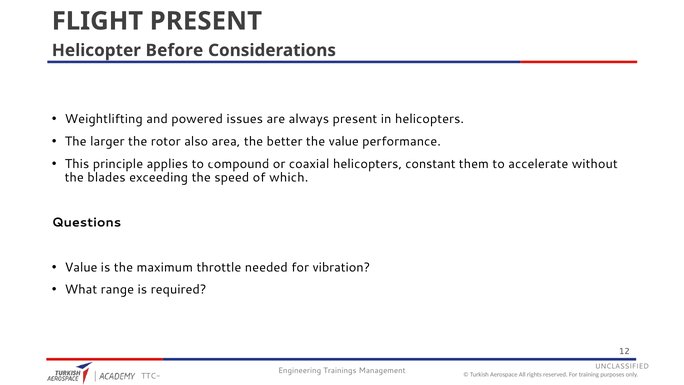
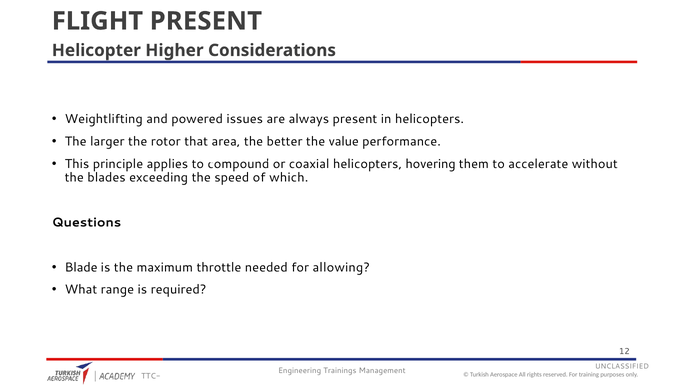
Before: Before -> Higher (174, 50)
also: also -> that (196, 141)
constant: constant -> hovering (431, 164)
Value: Value -> Blade (81, 267)
vibration: vibration -> allowing (341, 267)
